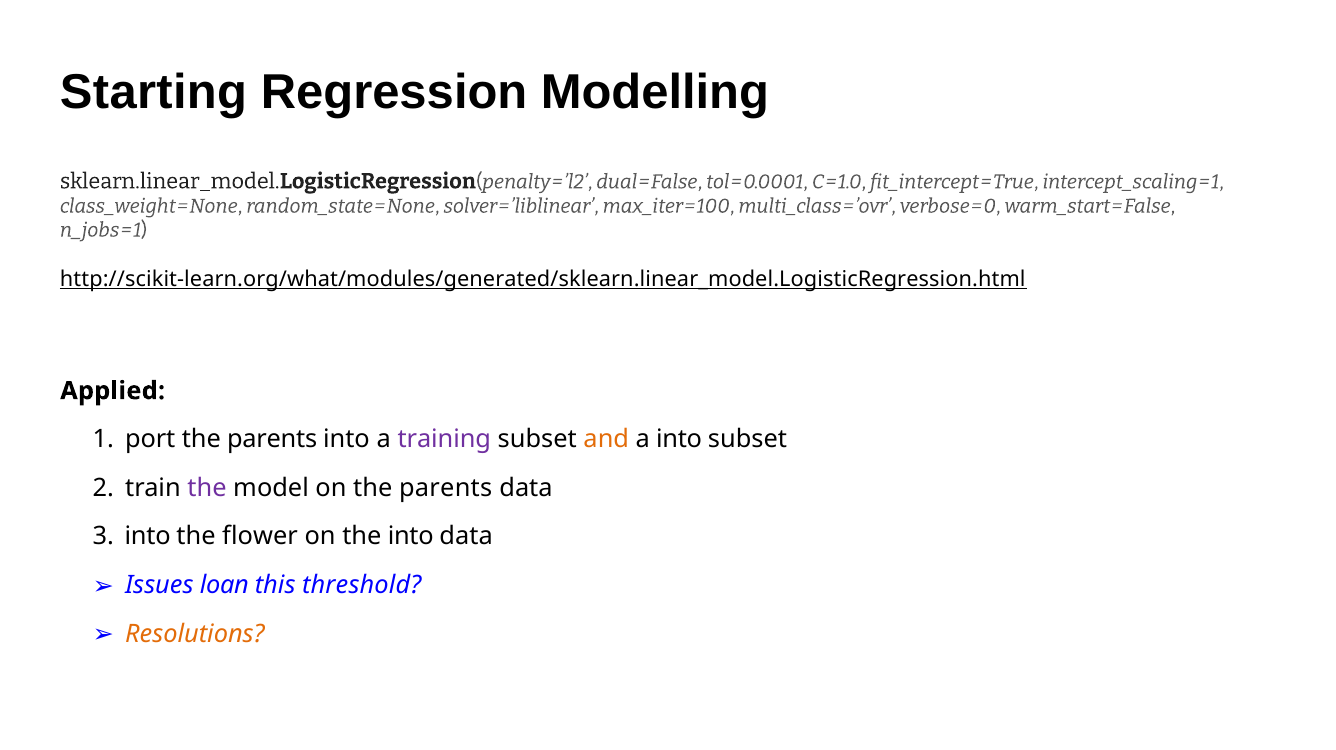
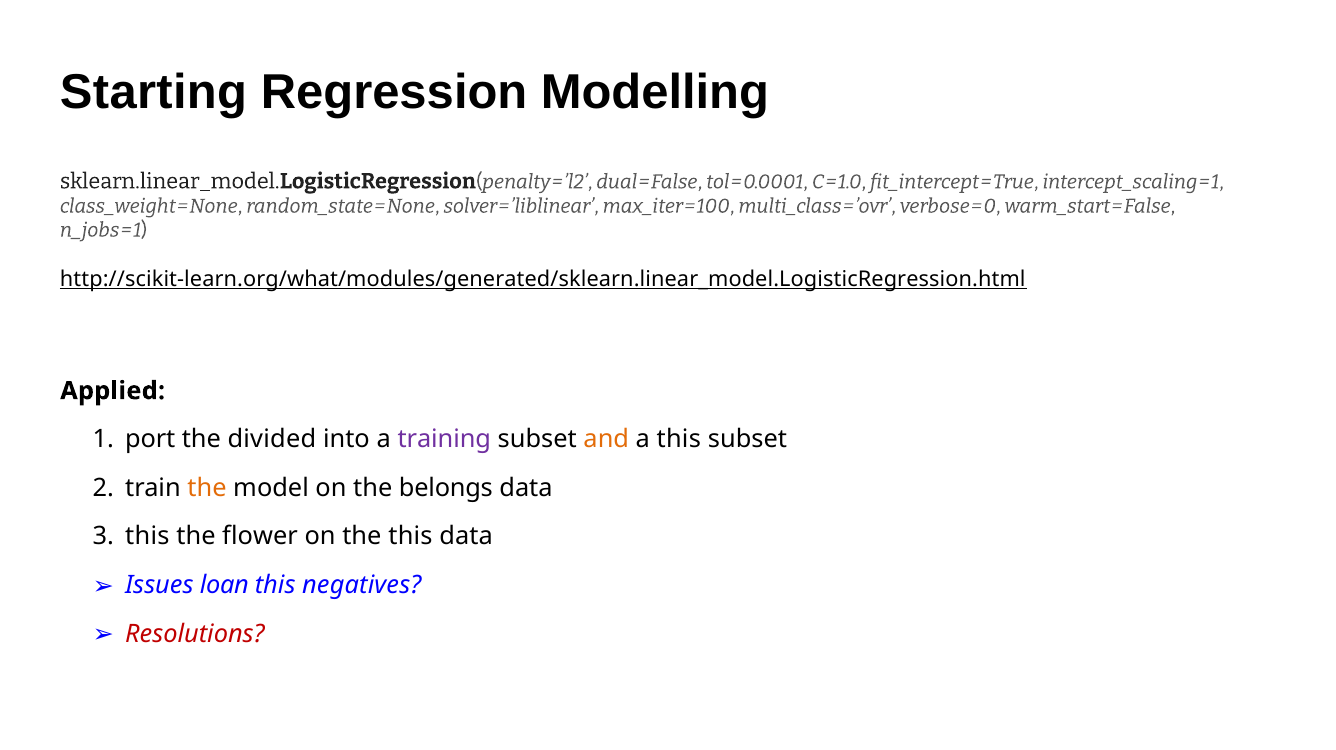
parents: parents -> divided (272, 440)
a into: into -> this (679, 440)
the colour: purple -> orange (207, 488)
on the parents: parents -> belongs (446, 488)
into: into -> this (147, 537)
the into: into -> this (410, 537)
threshold: threshold -> negatives (362, 585)
Resolutions colour: orange -> red (195, 634)
